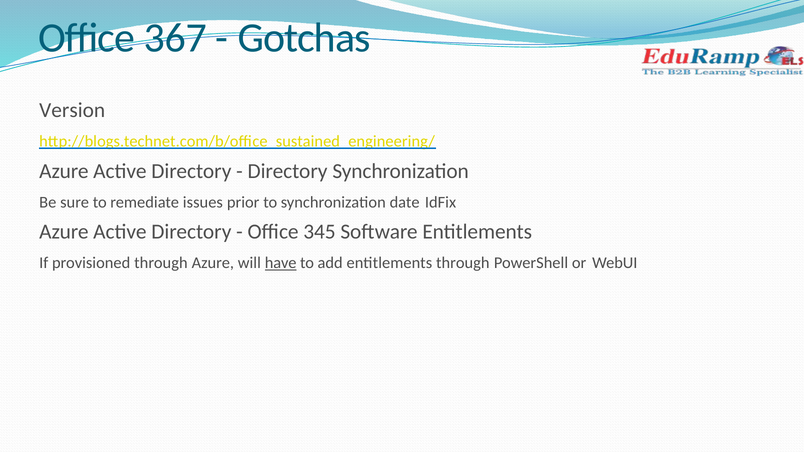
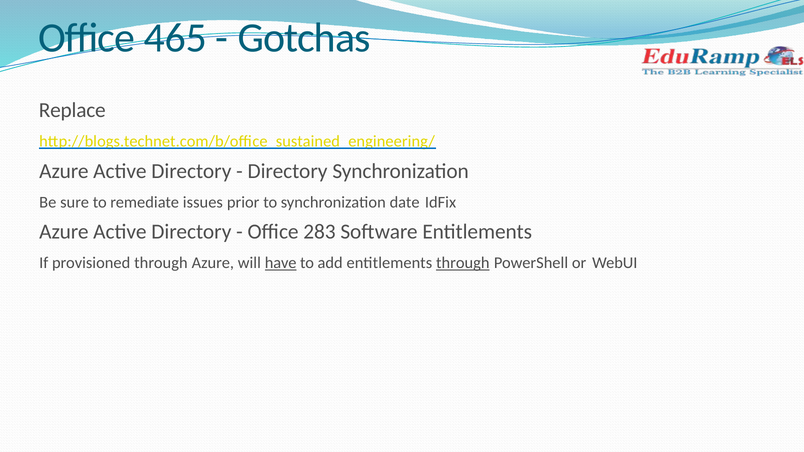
367: 367 -> 465 (175, 38)
Version: Version -> Replace (72, 110)
345: 345 -> 283 (320, 232)
through underline: none -> present (463, 263)
